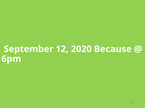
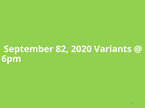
12: 12 -> 82 (62, 49)
Because: Because -> Variants (113, 49)
